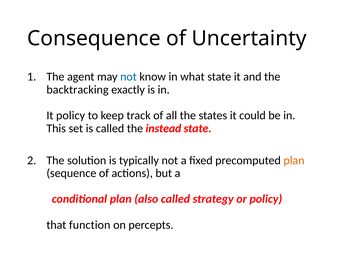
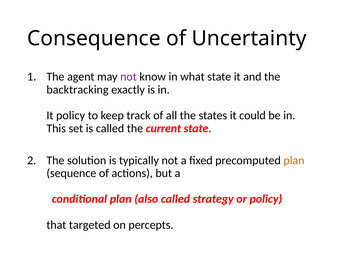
not colour: blue -> purple (128, 77)
instead: instead -> current (163, 128)
function: function -> targeted (90, 225)
